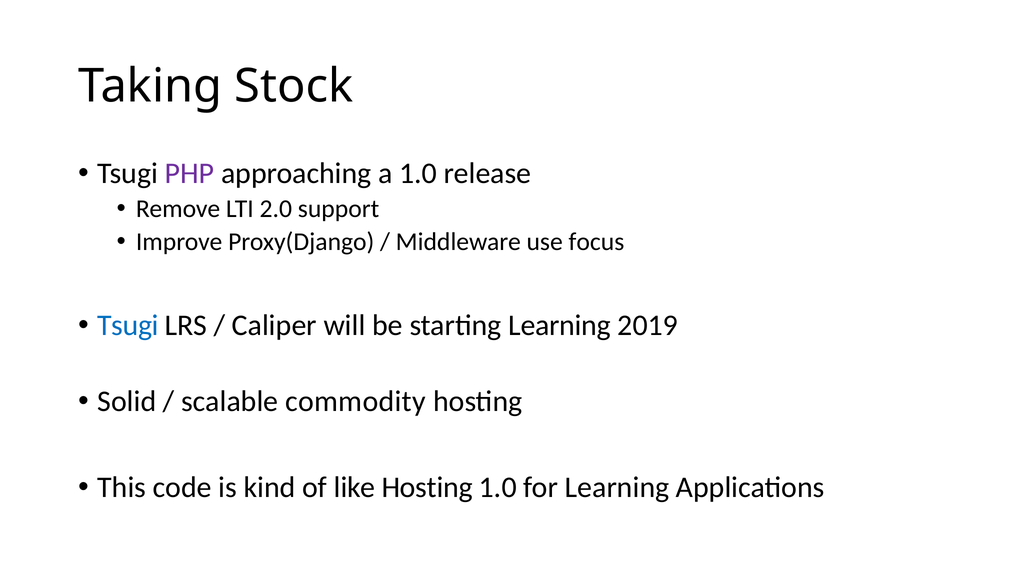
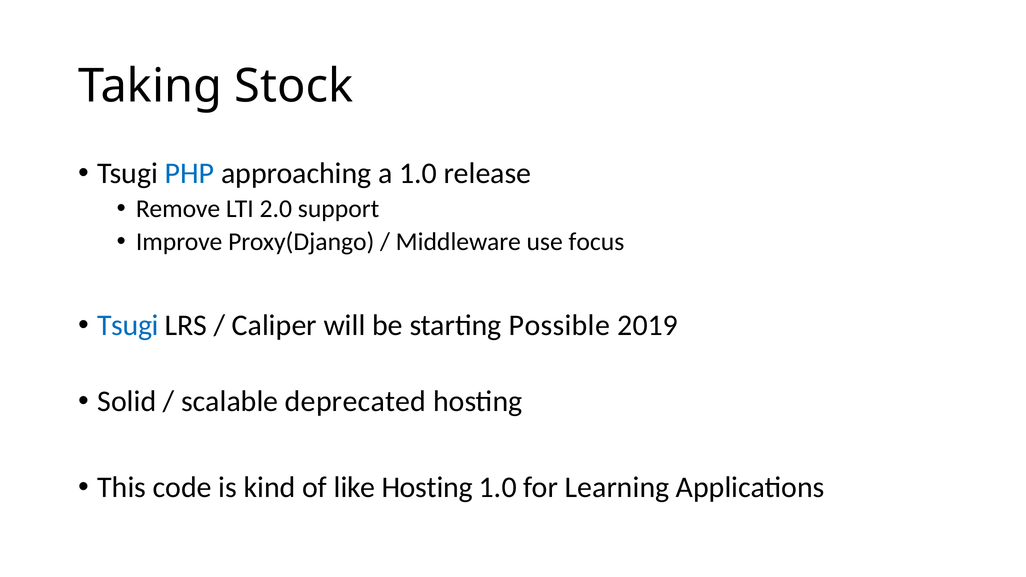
PHP colour: purple -> blue (190, 173)
starting Learning: Learning -> Possible (559, 326)
commodity: commodity -> deprecated (356, 402)
